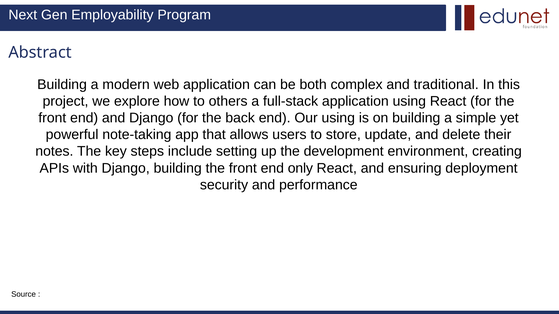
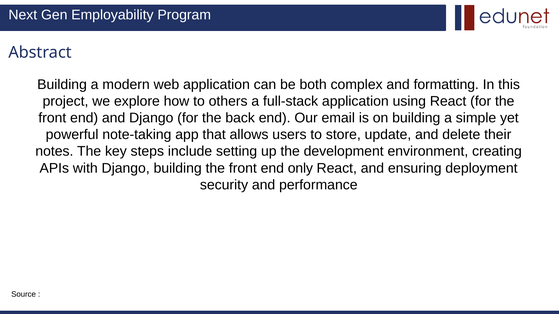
traditional: traditional -> formatting (446, 85)
Our using: using -> email (338, 118)
